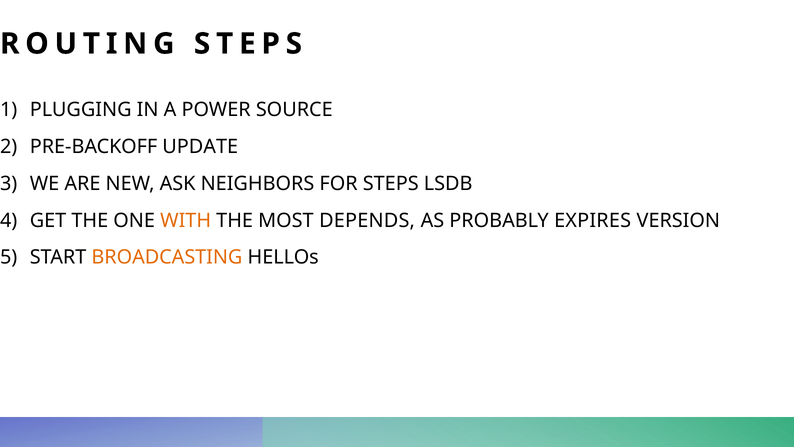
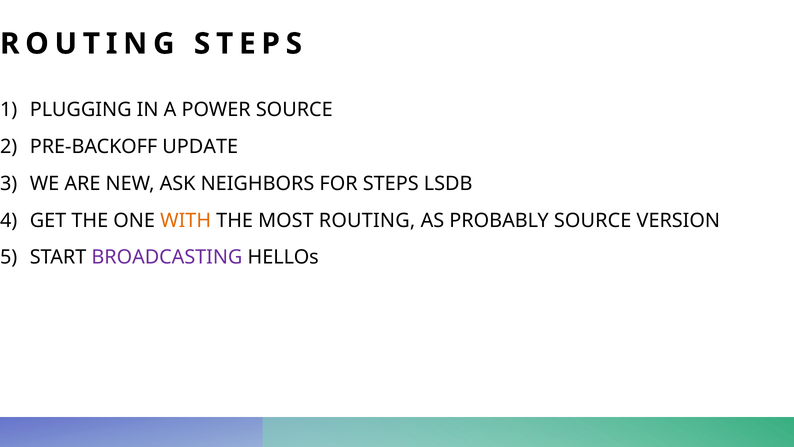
MOST DEPENDS: DEPENDS -> ROUTING (367, 220)
PROBABLY EXPIRES: EXPIRES -> SOURCE (593, 220)
BROADCASTING colour: orange -> purple (167, 257)
